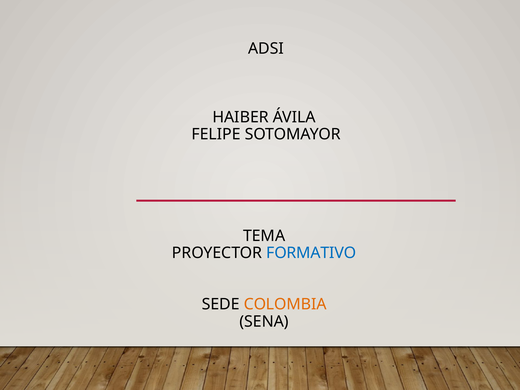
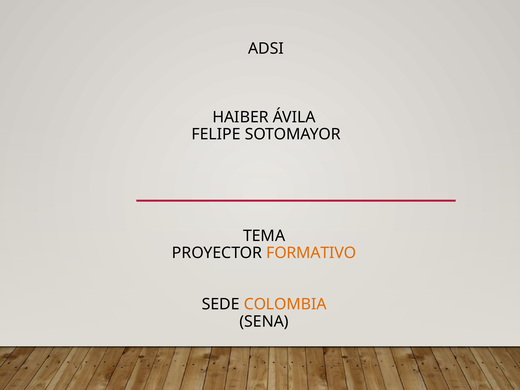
FORMATIVO colour: blue -> orange (311, 253)
